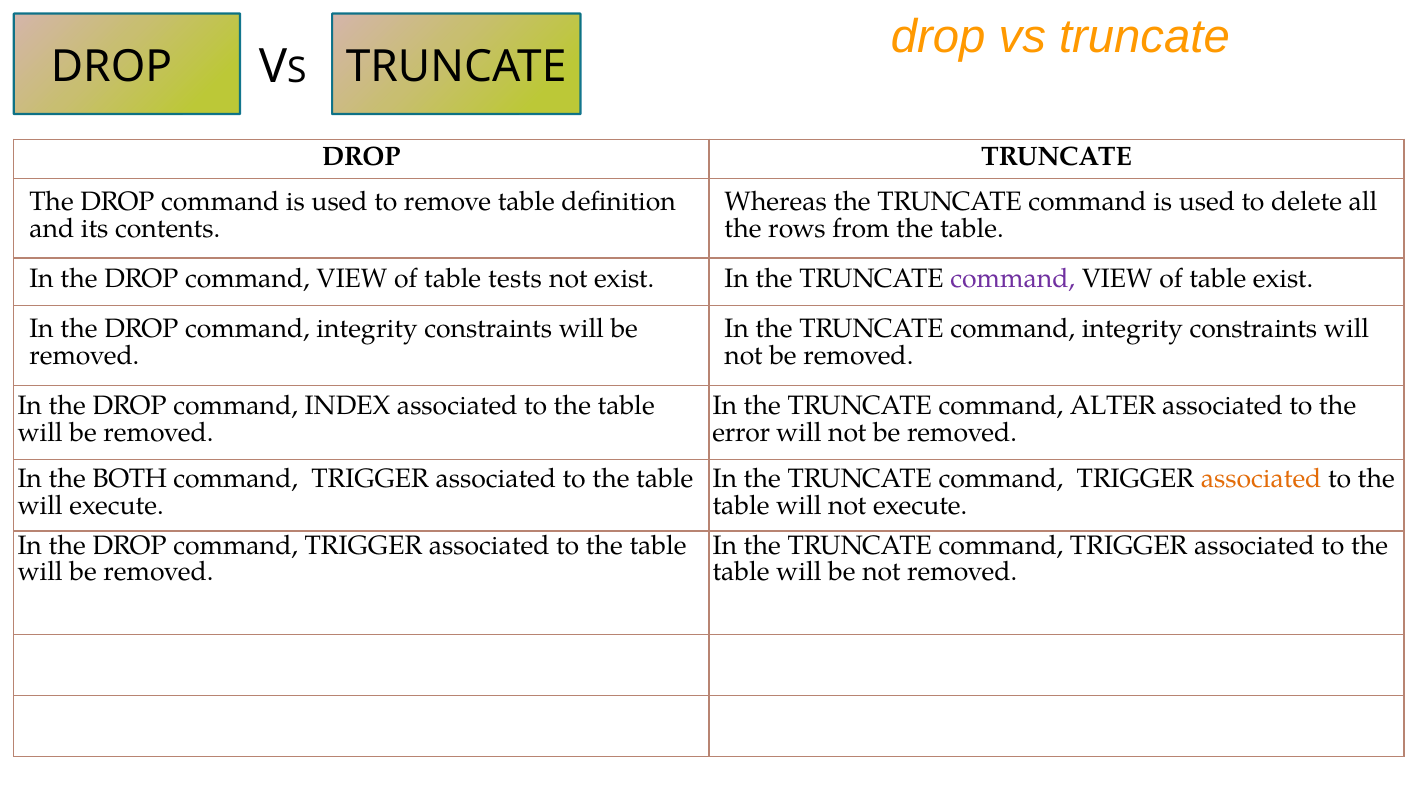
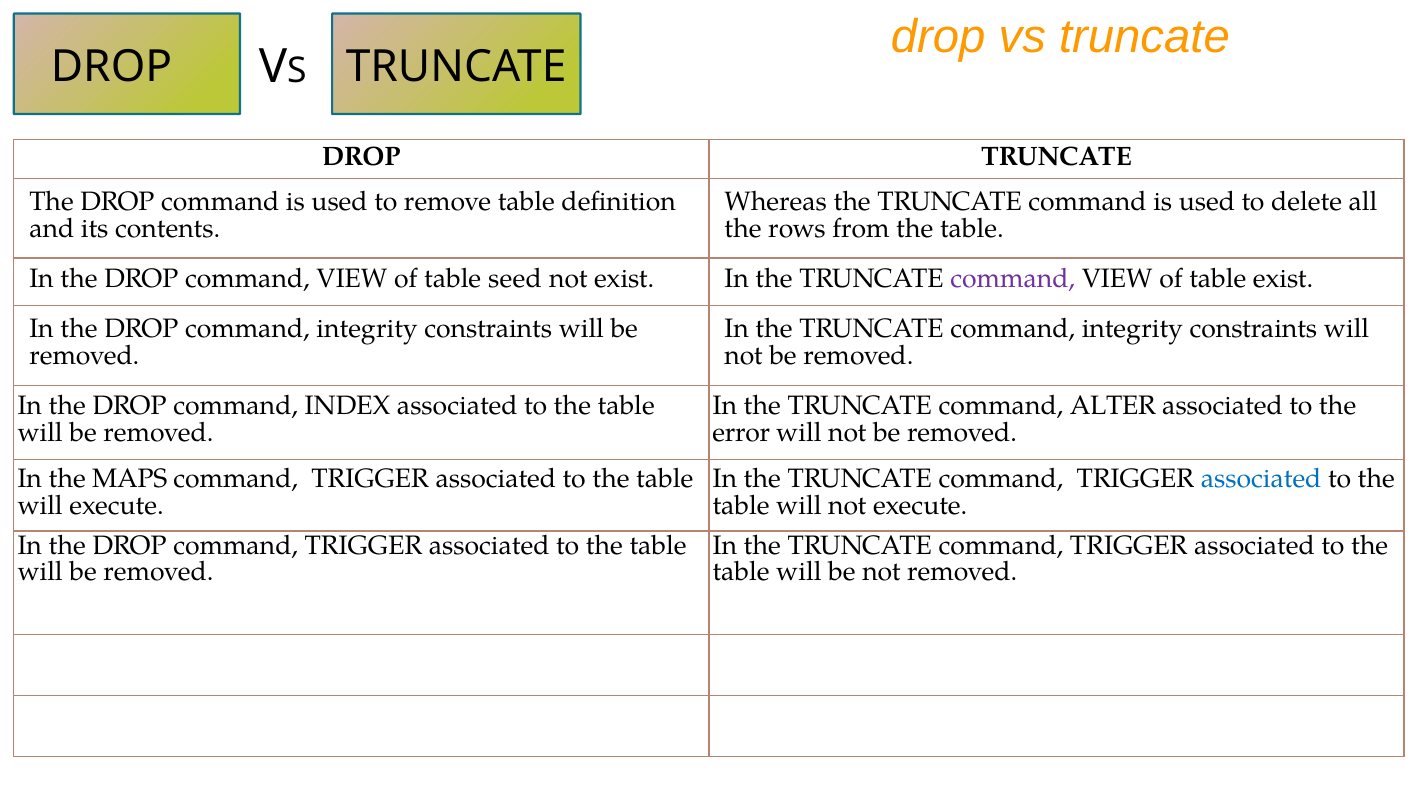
tests: tests -> seed (515, 279)
BOTH: BOTH -> MAPS (130, 479)
associated colour: orange -> blue (1261, 479)
